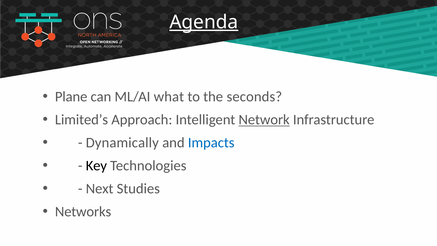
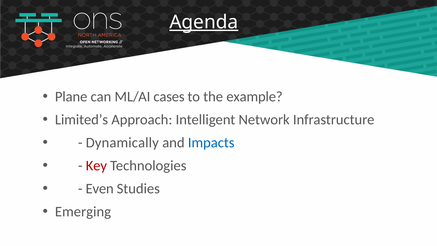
what: what -> cases (169, 97)
seconds: seconds -> example (254, 97)
Network underline: present -> none (264, 120)
Key colour: black -> red (96, 166)
Next: Next -> Even (100, 189)
Networks: Networks -> Emerging (83, 212)
